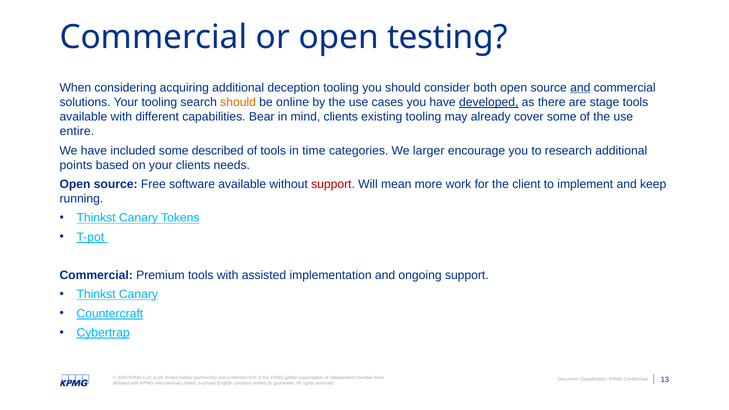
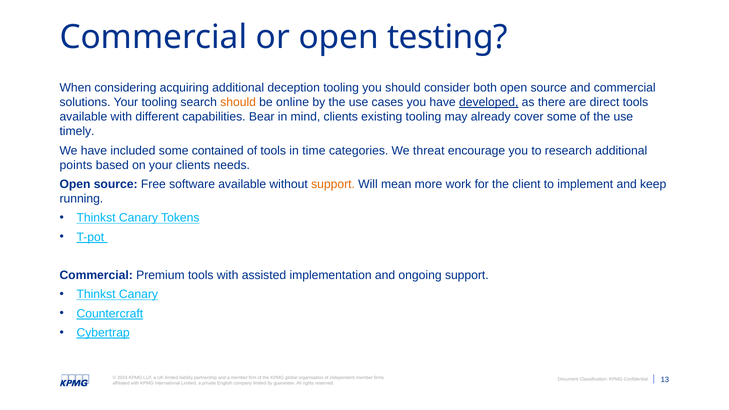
and underline: present -> none (580, 88)
stage: stage -> direct (605, 102)
entire: entire -> timely (77, 131)
described: described -> contained (218, 151)
larger: larger -> threat (429, 151)
support colour: red -> orange (333, 184)
